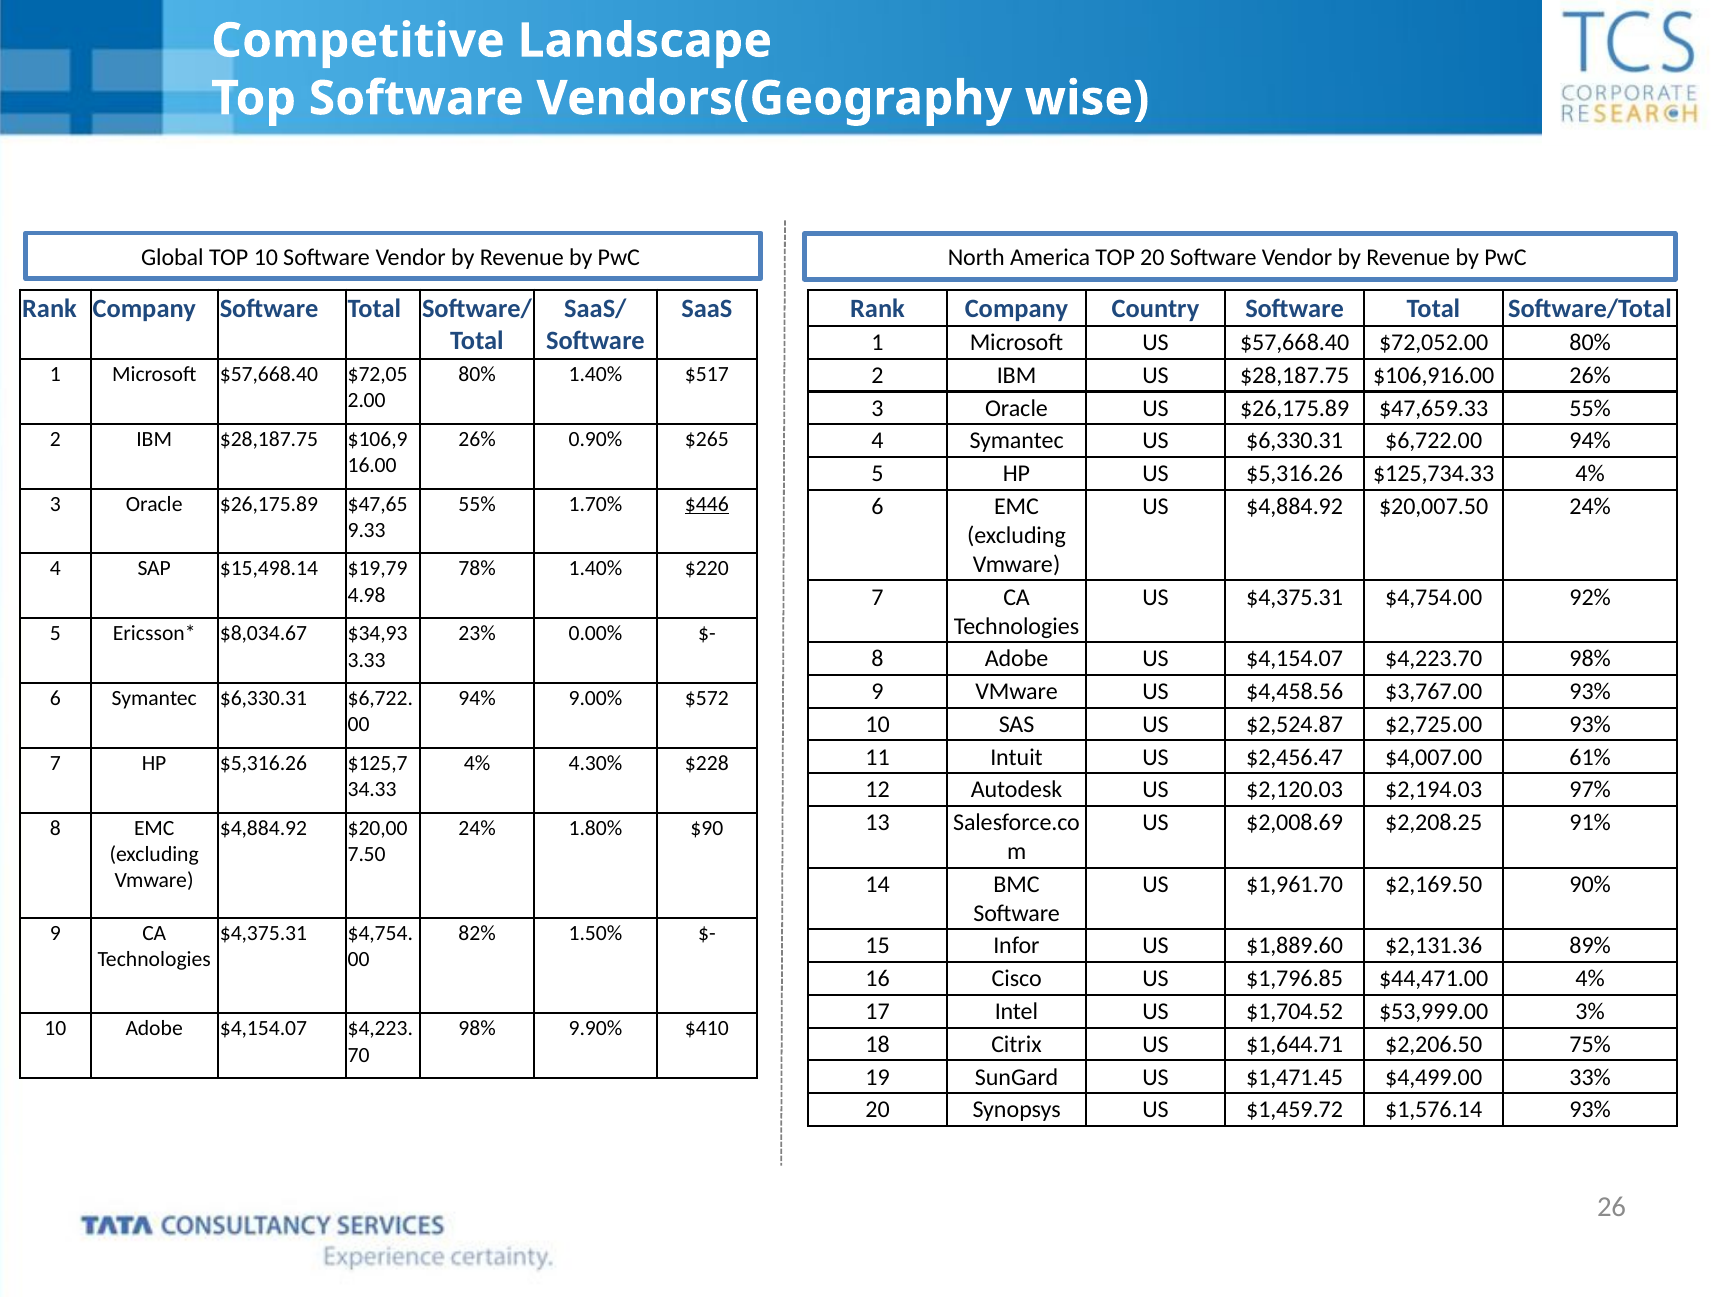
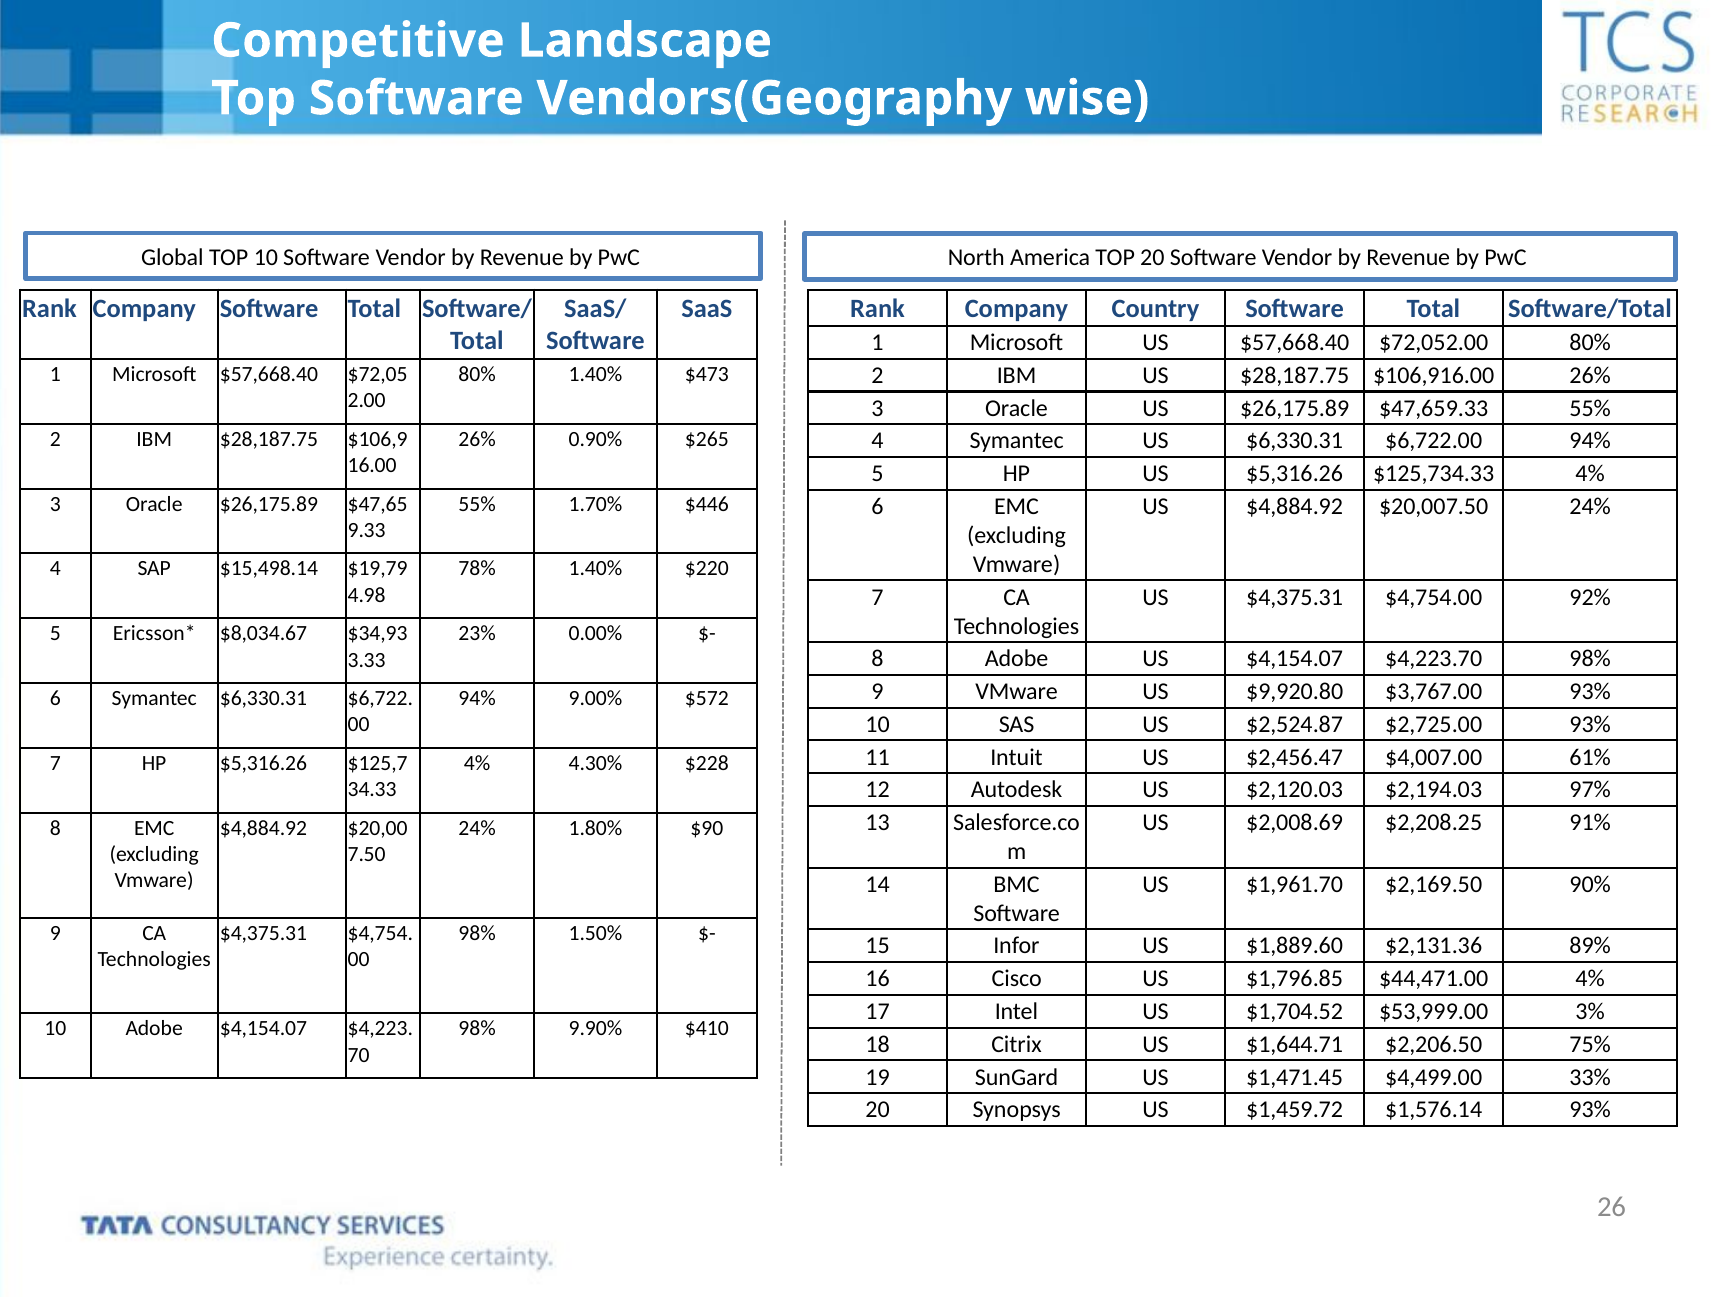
$517: $517 -> $473 (707, 374)
$446 underline: present -> none (707, 504)
$4,458.56: $4,458.56 -> $9,920.80 (1295, 691)
82%: 82% -> 98% (477, 933)
